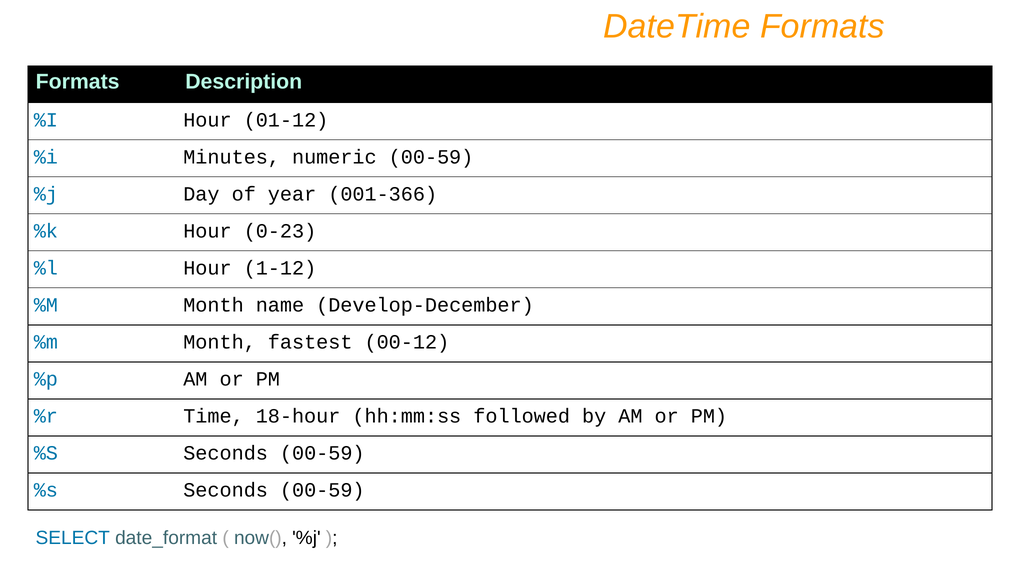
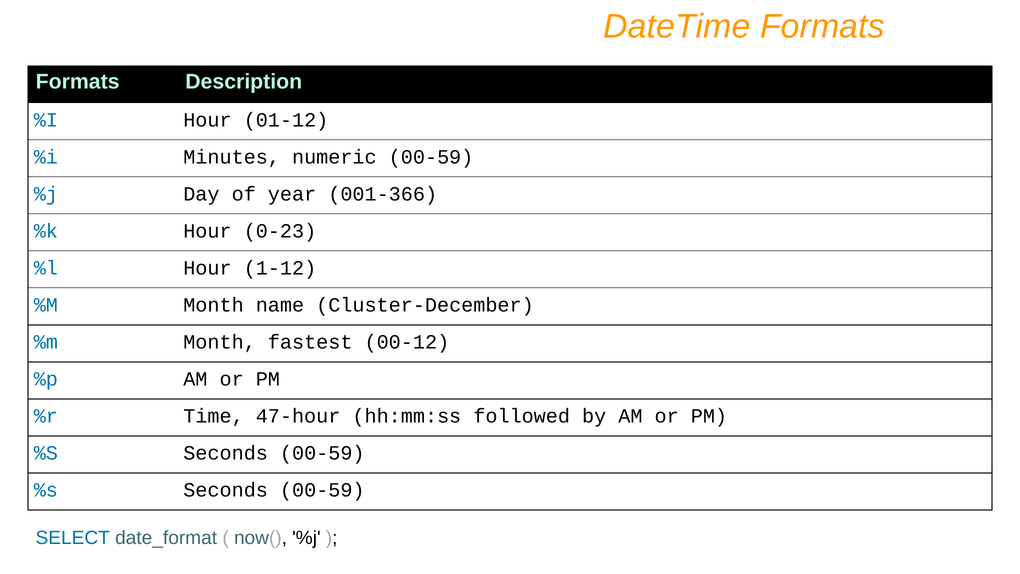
Develop-December: Develop-December -> Cluster-December (425, 305)
18-hour: 18-hour -> 47-hour (298, 416)
